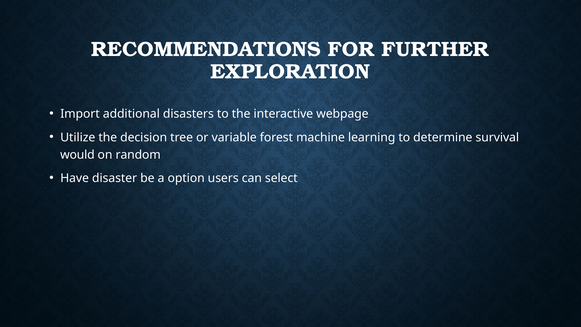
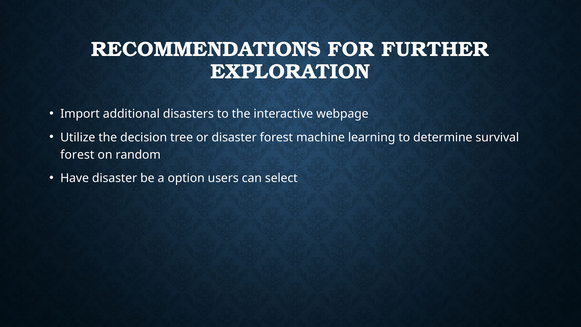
or variable: variable -> disaster (234, 137)
would: would -> forest (77, 155)
